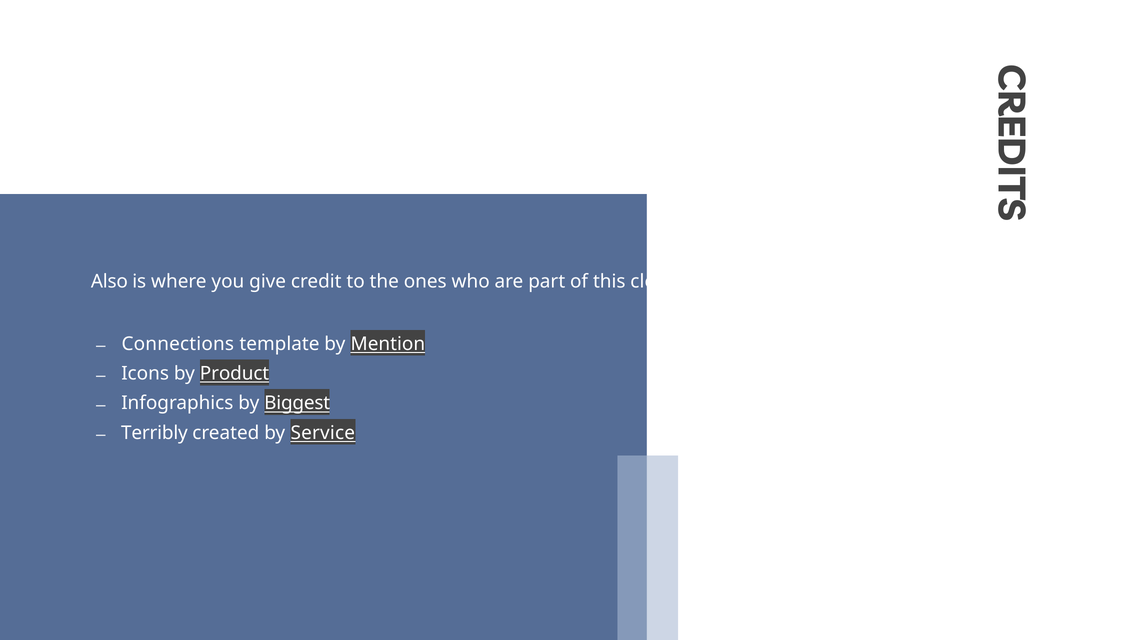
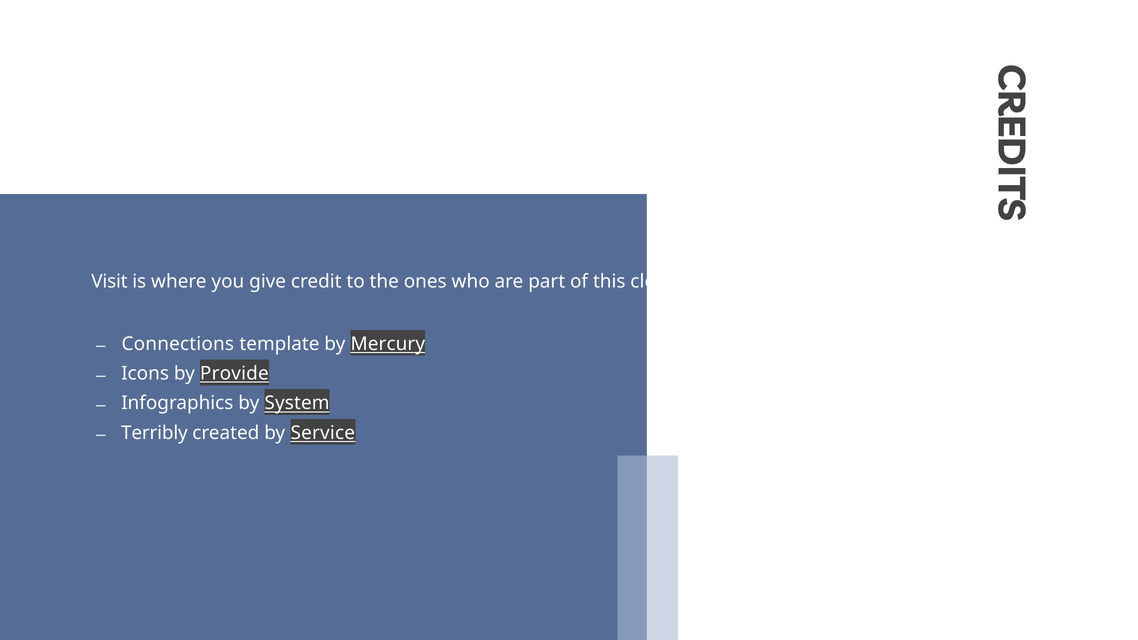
Also: Also -> Visit (109, 282)
Mention: Mention -> Mercury (388, 344)
Product: Product -> Provide (234, 374)
Biggest: Biggest -> System (297, 403)
